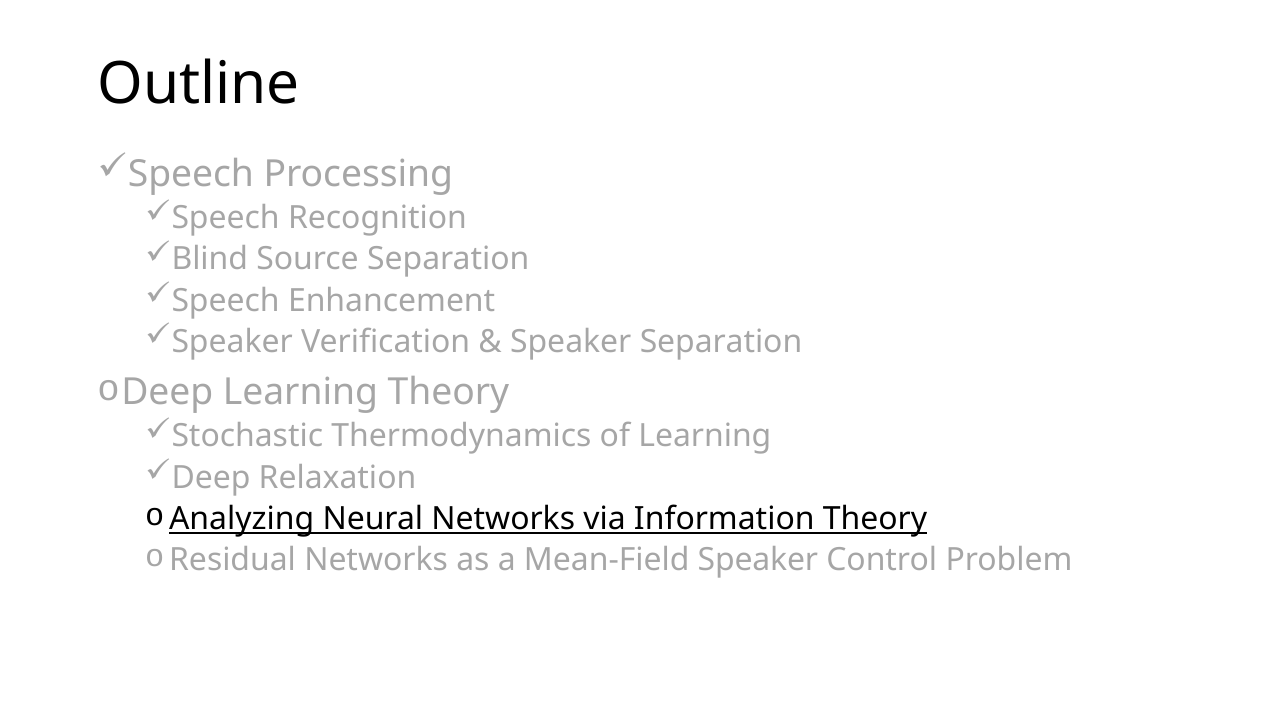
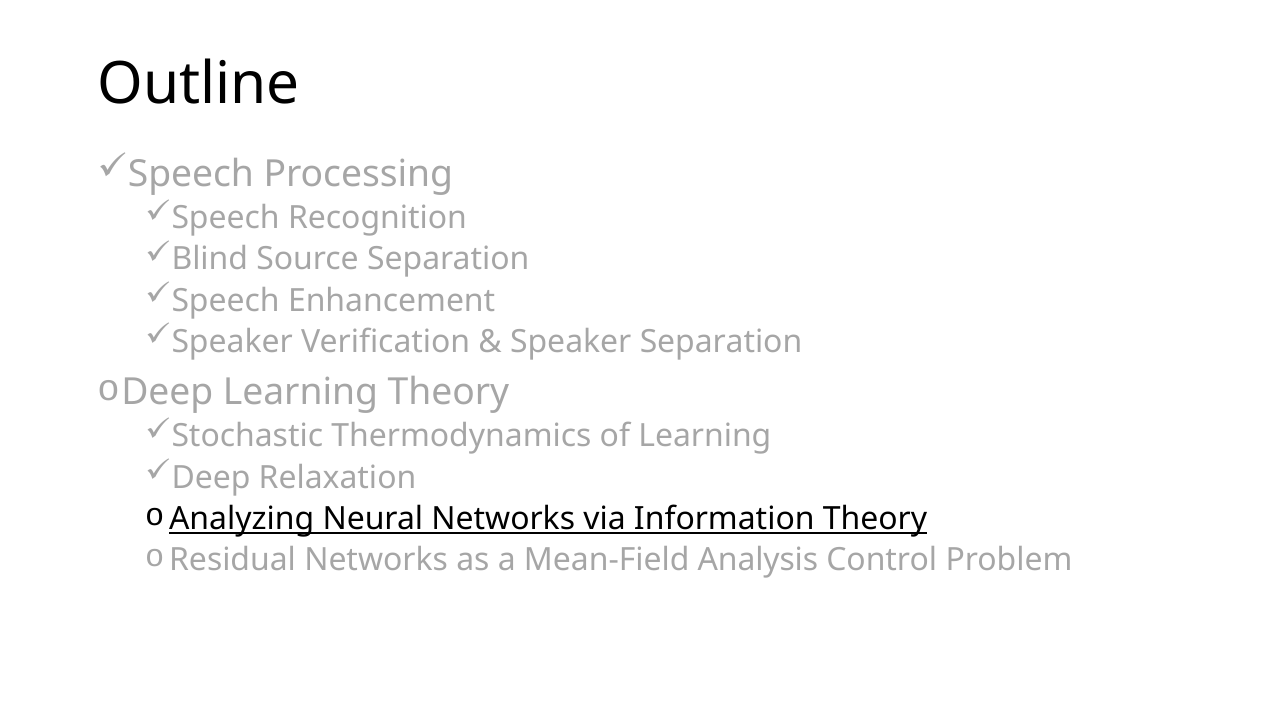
Mean-Field Speaker: Speaker -> Analysis (758, 559)
